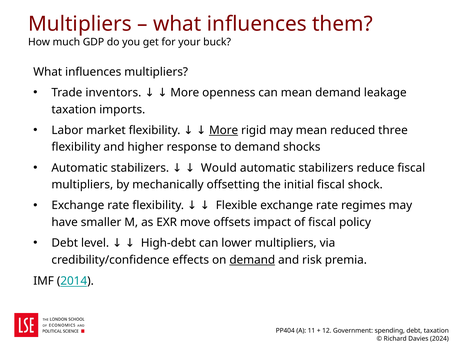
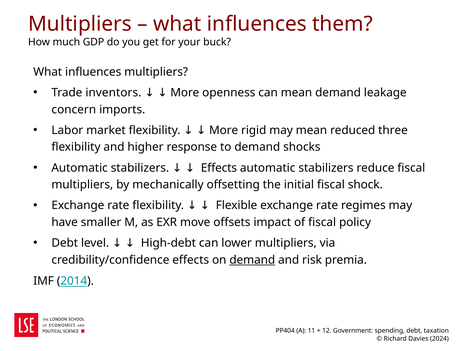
taxation: taxation -> concern (74, 110)
More underline: present -> none (224, 130)
stabilizers Would: Would -> Effects (219, 168)
